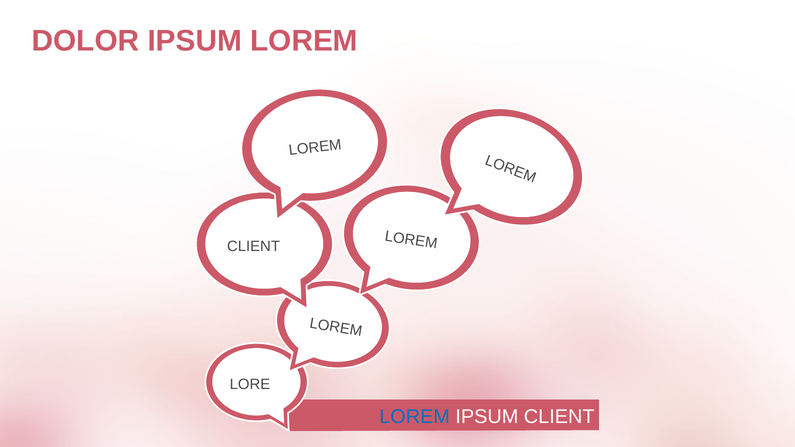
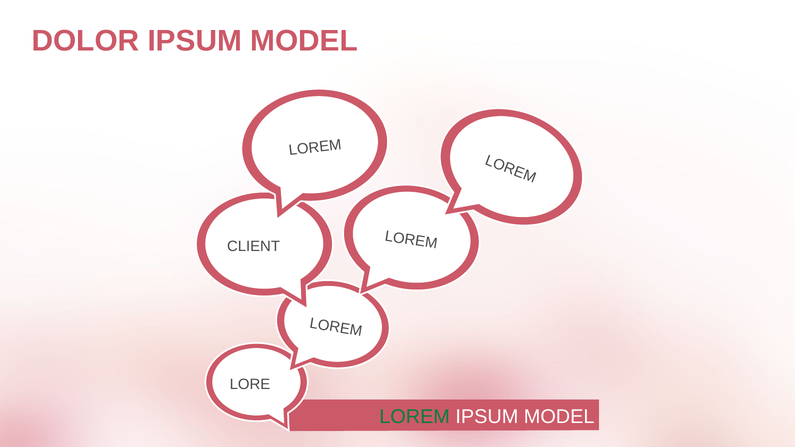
LOREM: LOREM -> MODEL (304, 41)
LOREM colour: blue -> green (415, 417)
CLIENT: CLIENT -> MODEL (559, 417)
